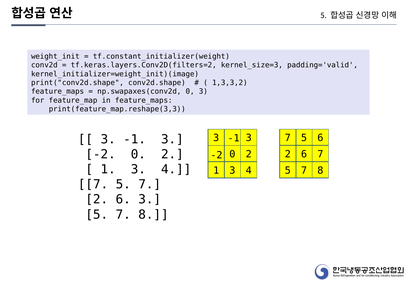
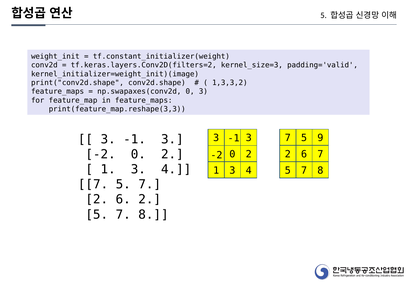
5 6: 6 -> 9 (320, 138)
6 3: 3 -> 2 (150, 200)
